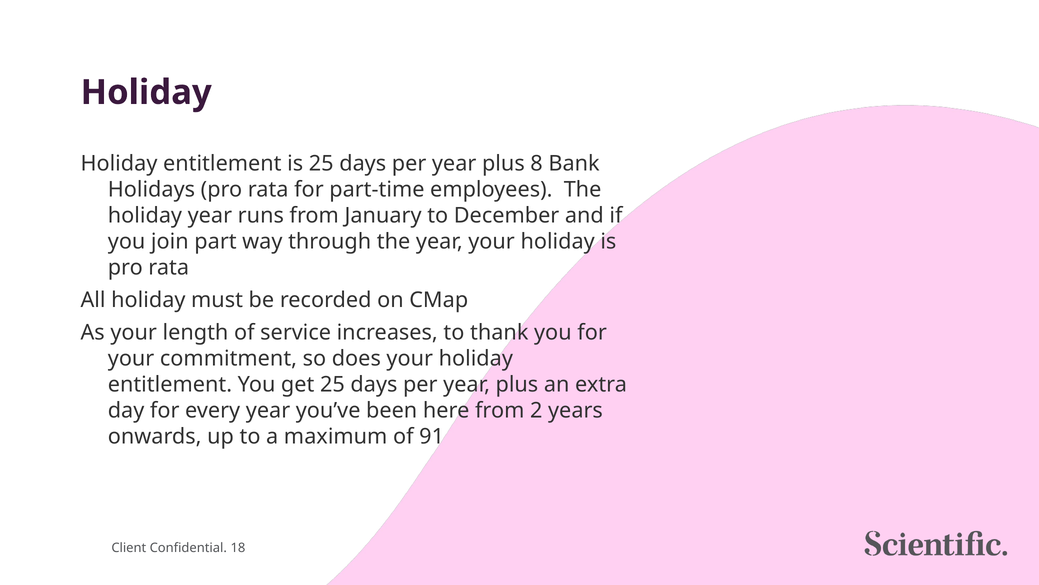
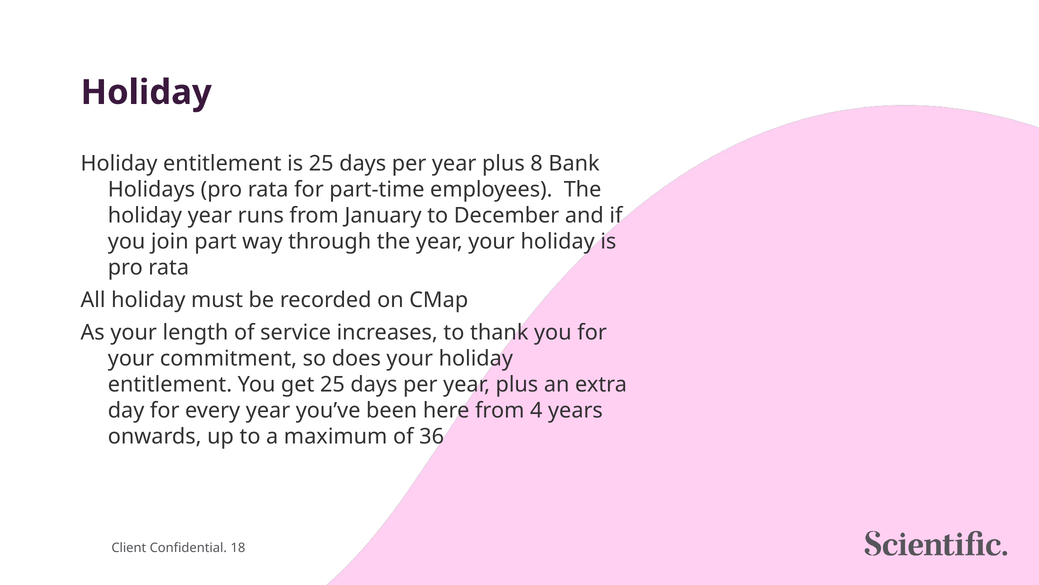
2: 2 -> 4 (536, 410)
91: 91 -> 36 (432, 436)
